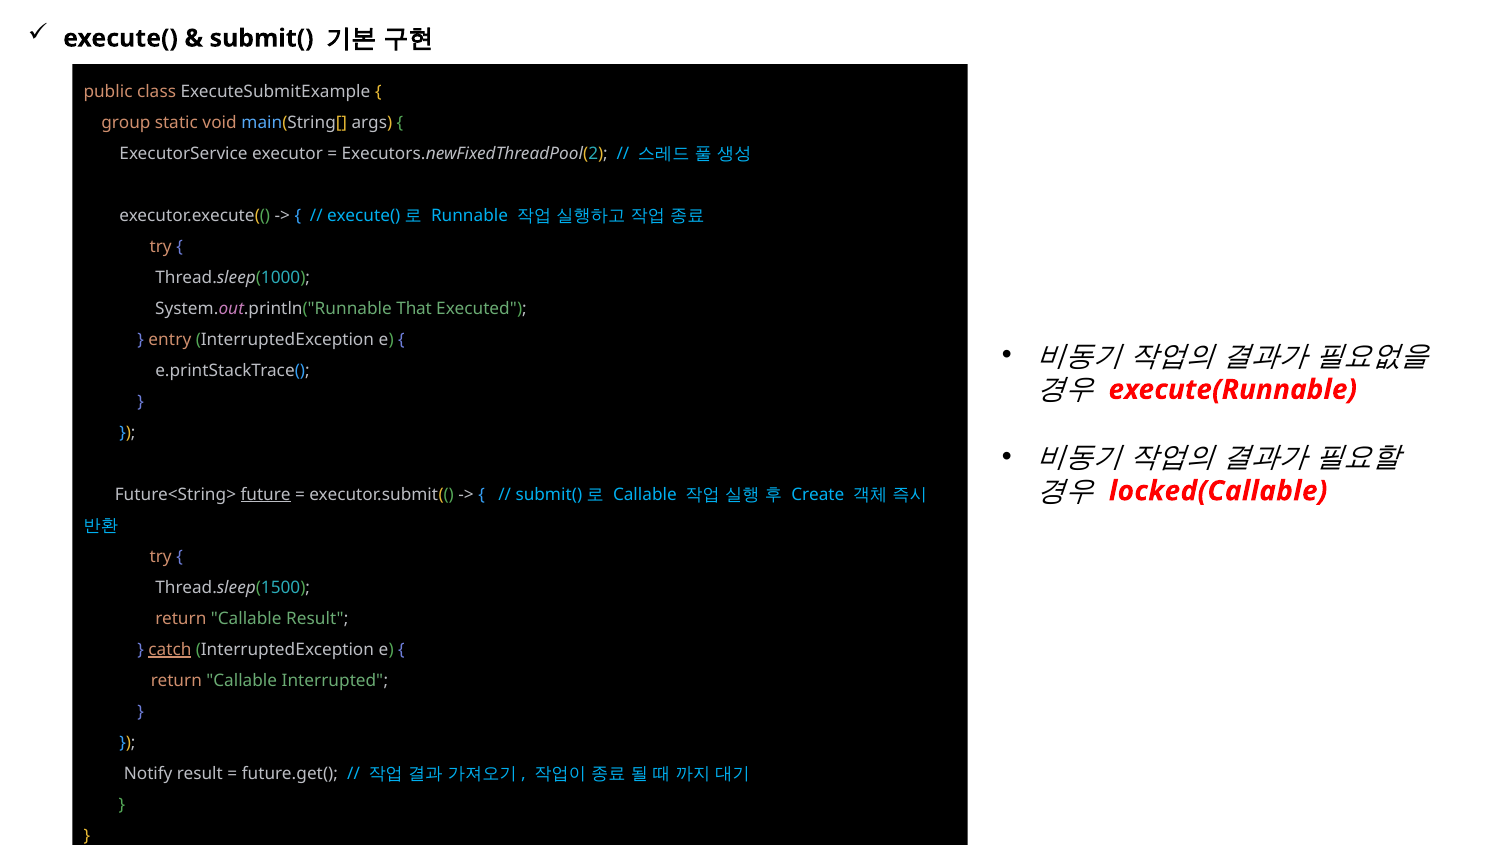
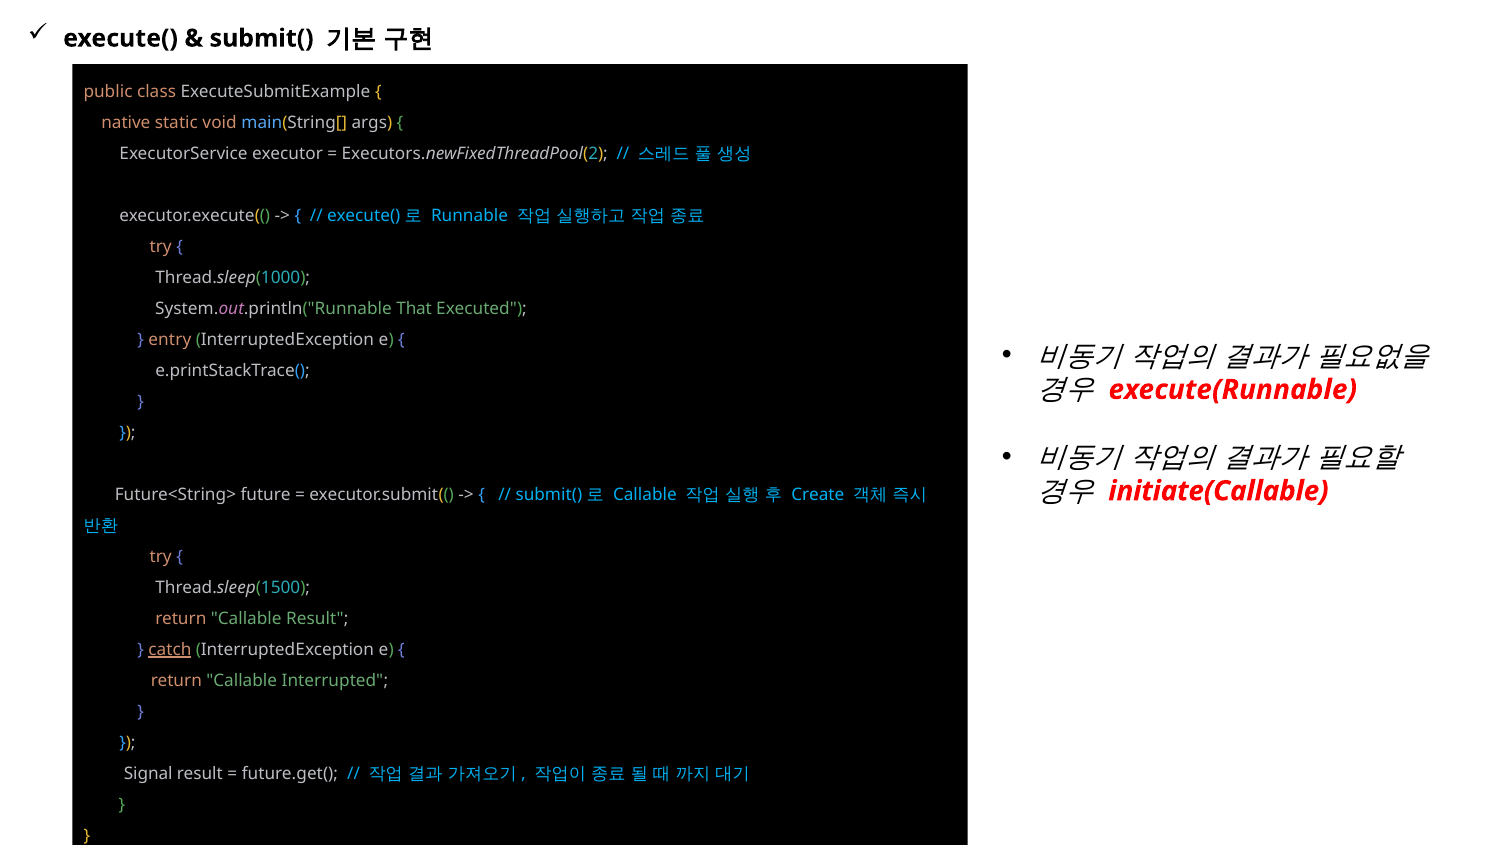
group: group -> native (126, 122)
locked(Callable: locked(Callable -> initiate(Callable (1218, 491)
future underline: present -> none (266, 494)
Notify: Notify -> Signal (148, 774)
